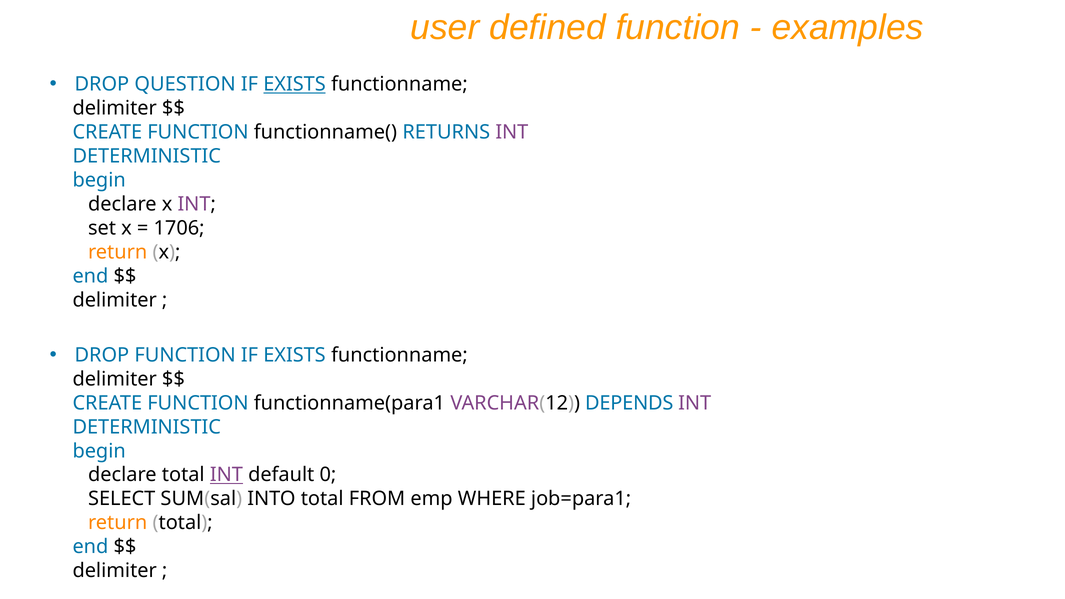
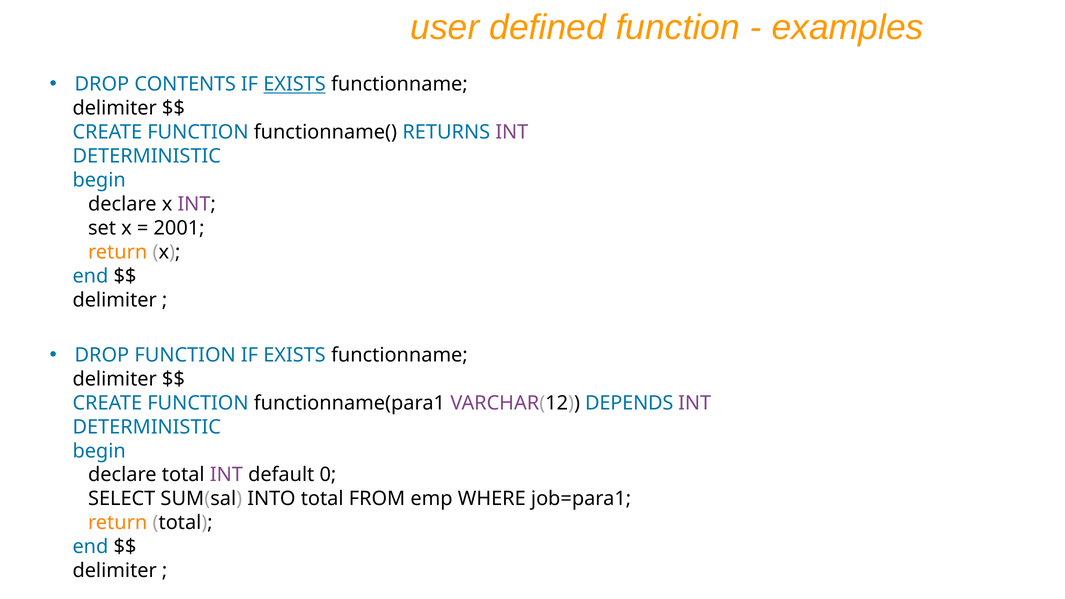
QUESTION: QUESTION -> CONTENTS (185, 84)
1706: 1706 -> 2001 (179, 228)
INT underline: present -> none (226, 475)
